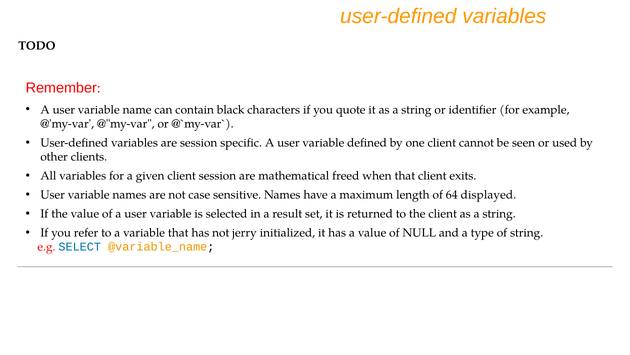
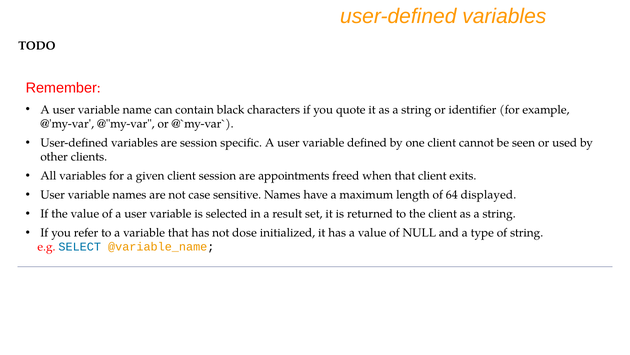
mathematical: mathematical -> appointments (294, 176)
jerry: jerry -> dose (244, 232)
